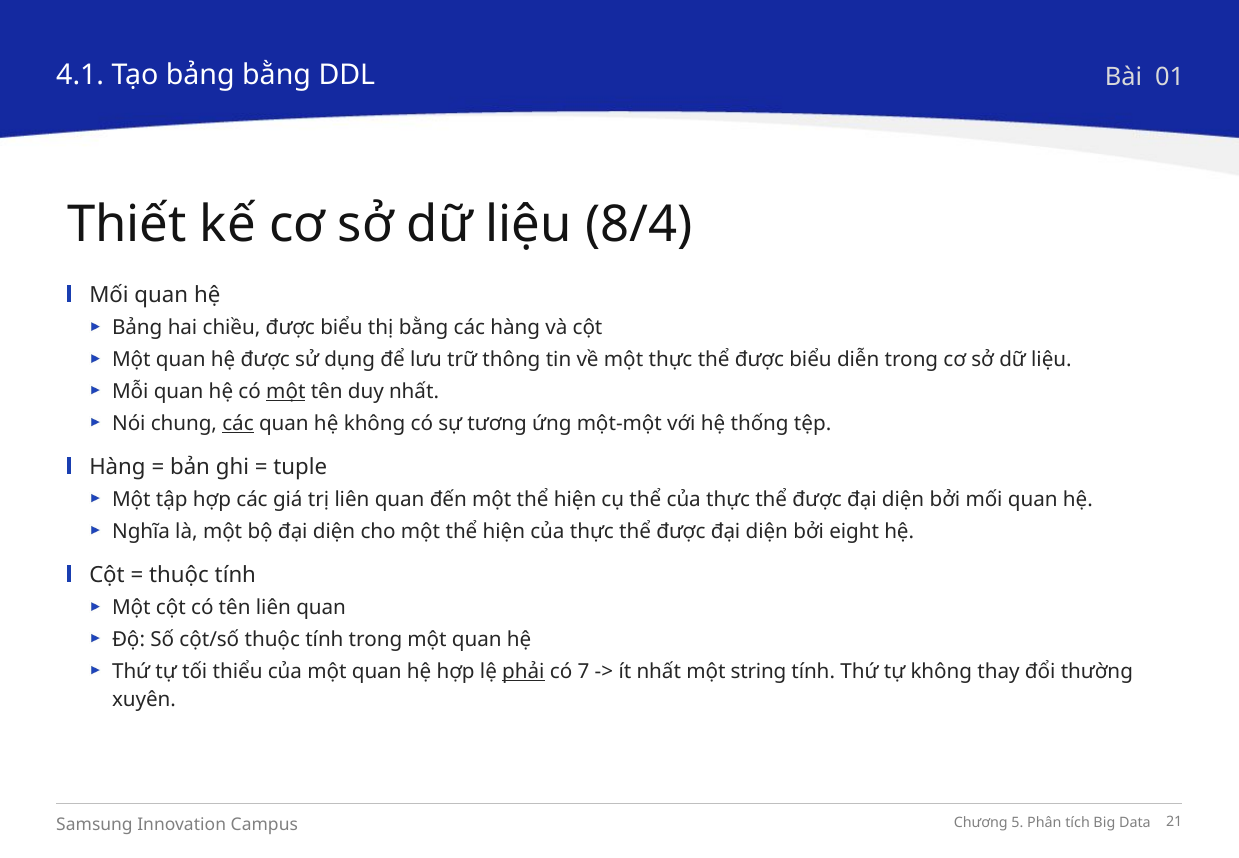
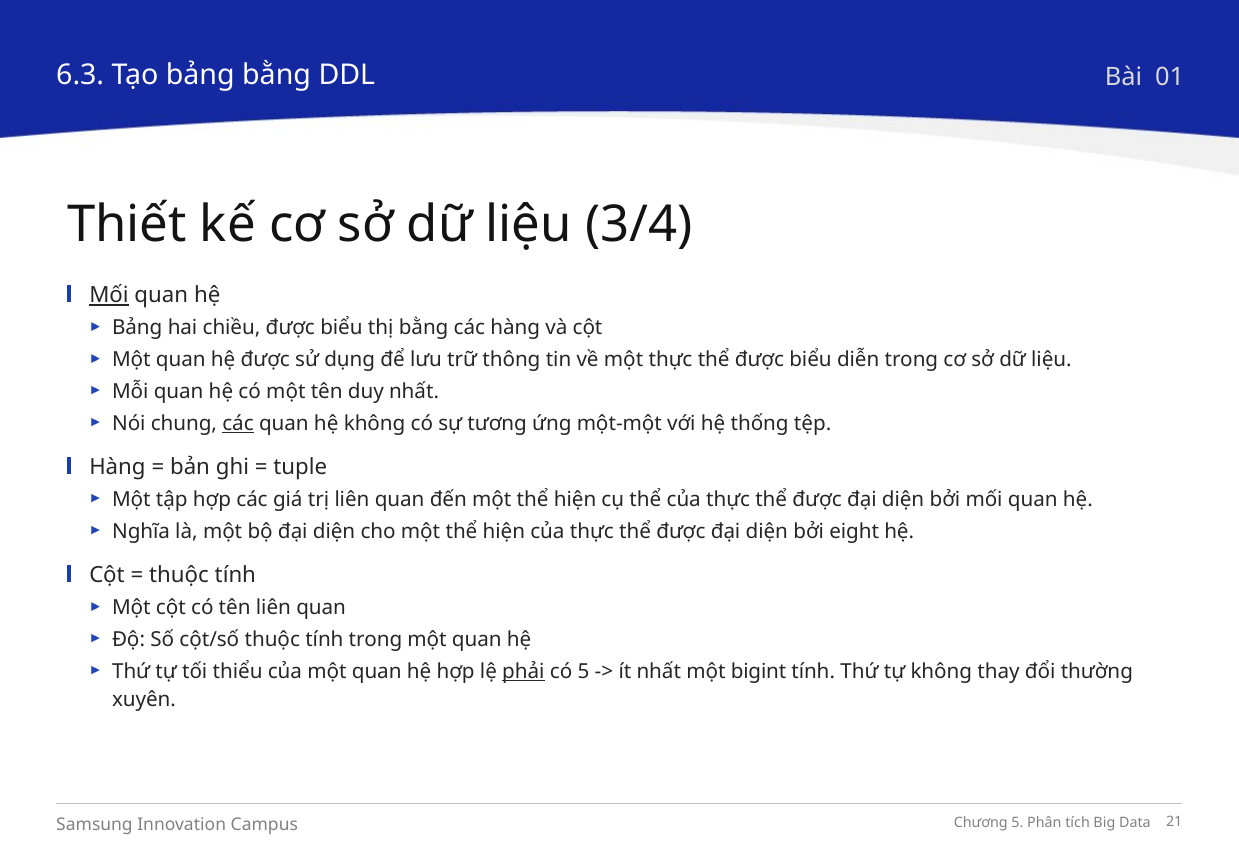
4.1: 4.1 -> 6.3 (80, 75)
8/4: 8/4 -> 3/4 (639, 225)
Mối underline: none -> present (109, 295)
một underline: present -> none (286, 391)
có 7: 7 -> 5 (583, 671)
string: string -> bigint (759, 671)
